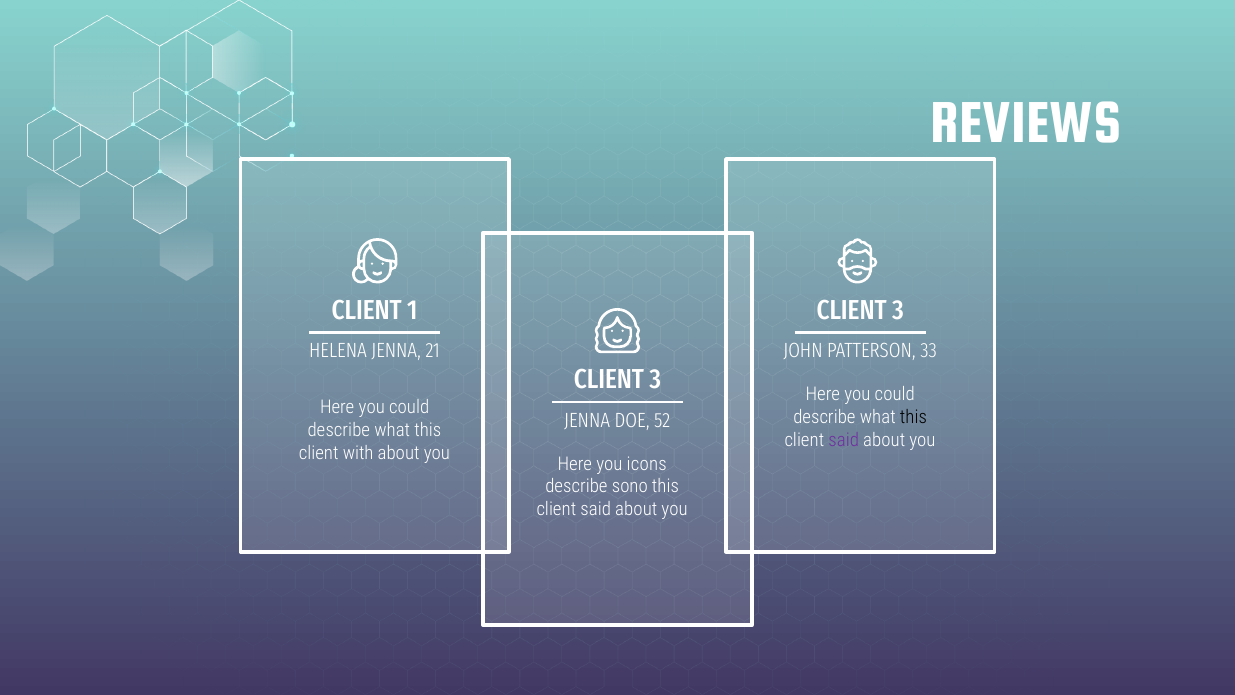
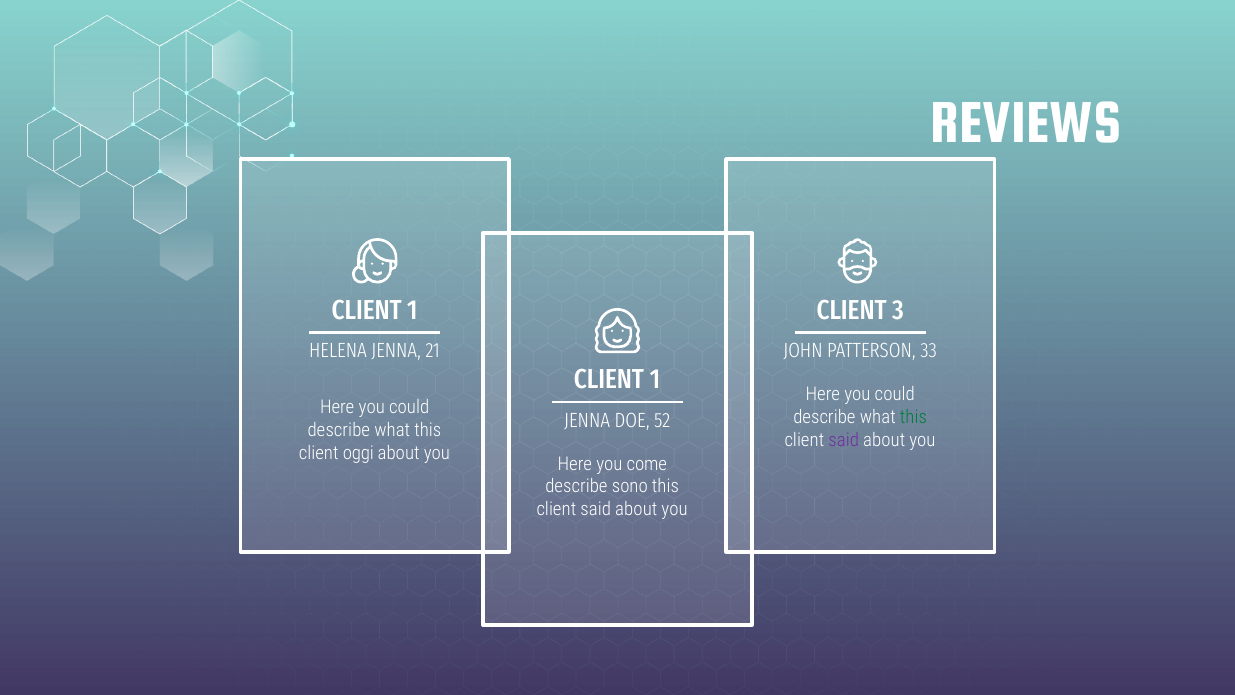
3: 3 -> 1 (655, 380)
this colour: black -> green (913, 417)
with: with -> oggi (358, 453)
icons: icons -> come (647, 464)
